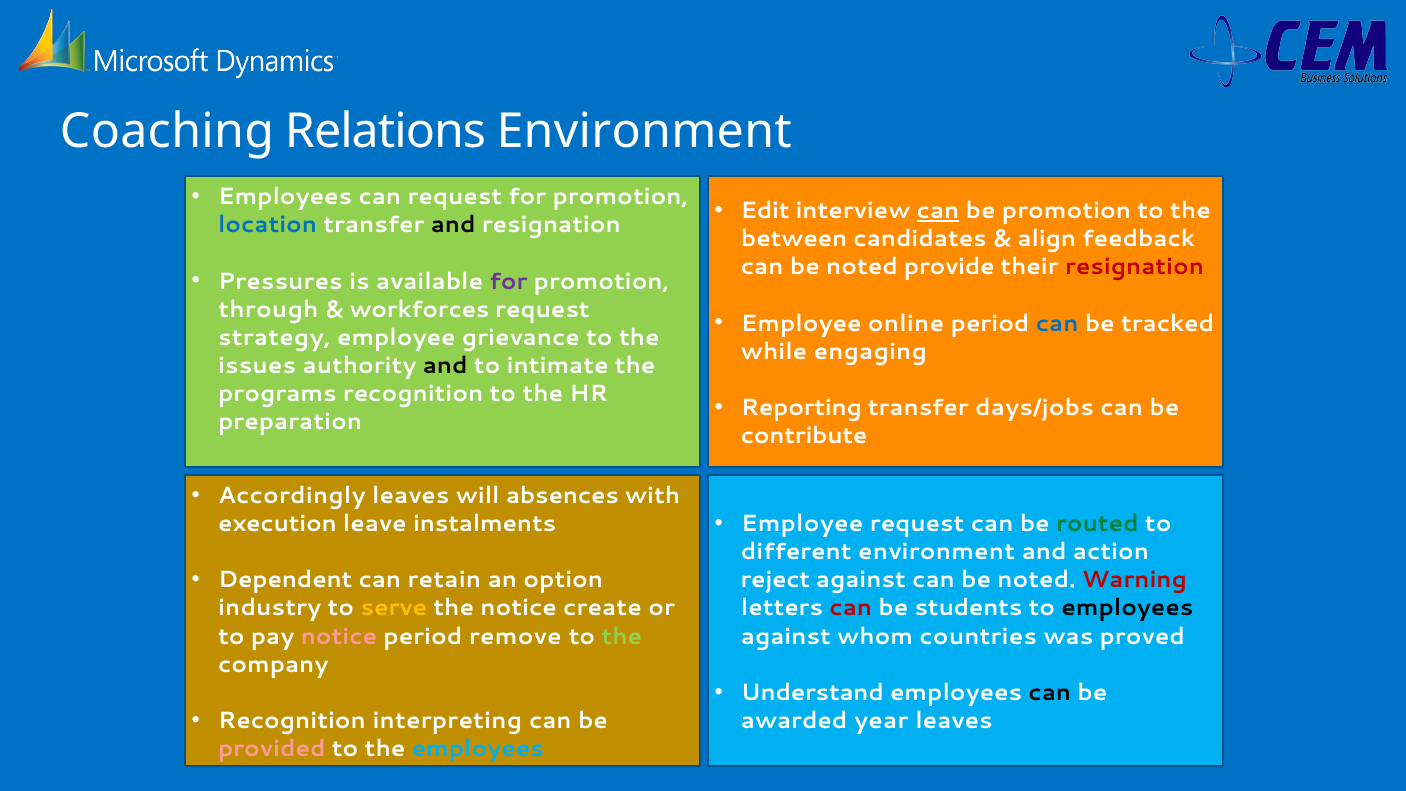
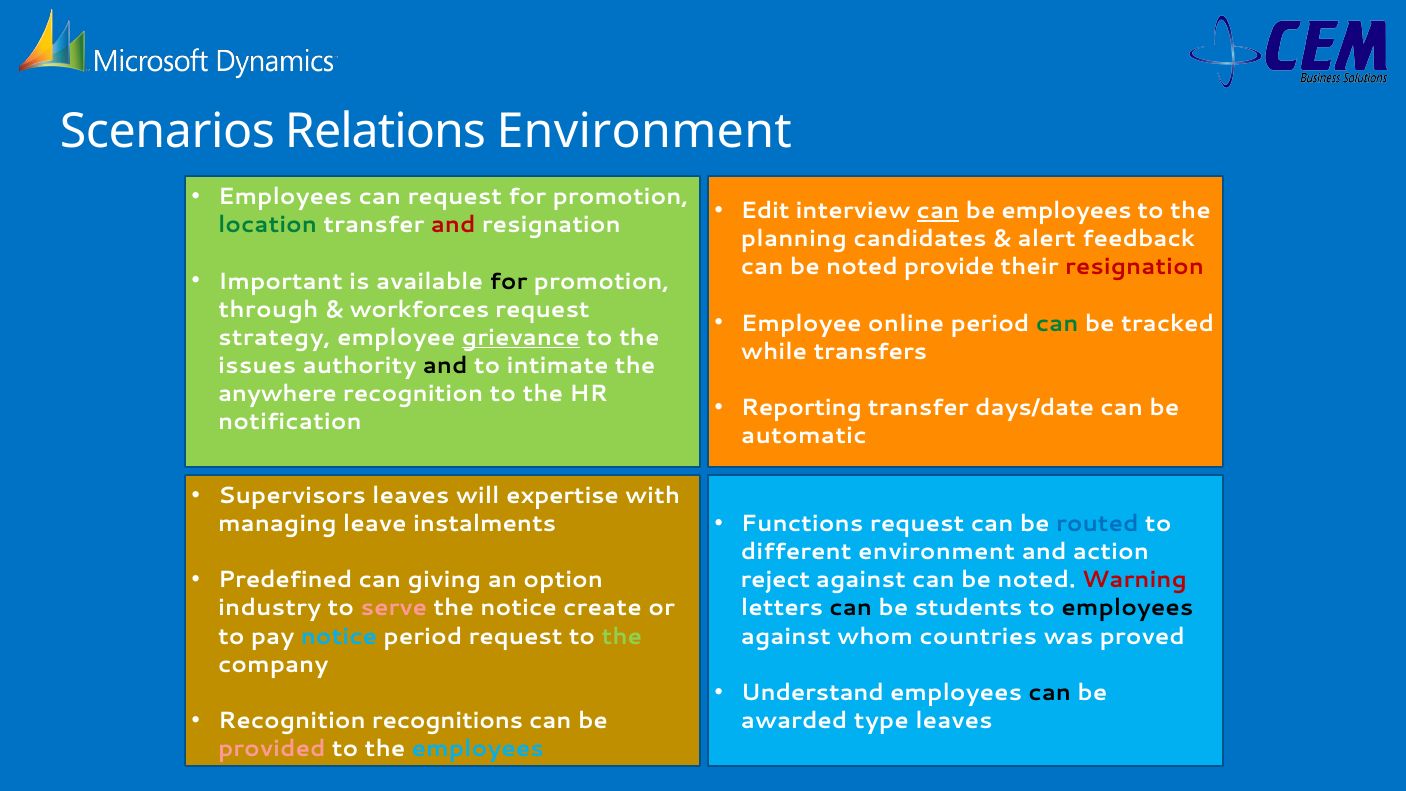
Coaching: Coaching -> Scenarios (167, 131)
be promotion: promotion -> employees (1067, 211)
location colour: blue -> green (268, 225)
and colour: black -> red (453, 225)
between: between -> planning (794, 239)
align: align -> alert (1047, 239)
Pressures: Pressures -> Important (280, 281)
for colour: purple -> black (508, 281)
can colour: blue -> green (1057, 323)
grievance underline: none -> present (521, 337)
engaging: engaging -> transfers (870, 352)
programs: programs -> anywhere (277, 394)
days/jobs: days/jobs -> days/date (1035, 408)
preparation: preparation -> notification (290, 422)
contribute: contribute -> automatic (804, 436)
Accordingly: Accordingly -> Supervisors (292, 496)
absences: absences -> expertise (562, 496)
Employee: Employee -> Functions (802, 524)
routed colour: green -> blue (1097, 524)
execution: execution -> managing (277, 524)
Dependent: Dependent -> Predefined (285, 580)
retain: retain -> giving (444, 580)
serve colour: yellow -> pink (394, 608)
can colour: red -> black (851, 608)
notice colour: pink -> light blue (339, 636)
period remove: remove -> request (516, 636)
interpreting: interpreting -> recognitions (448, 721)
year: year -> type (881, 721)
